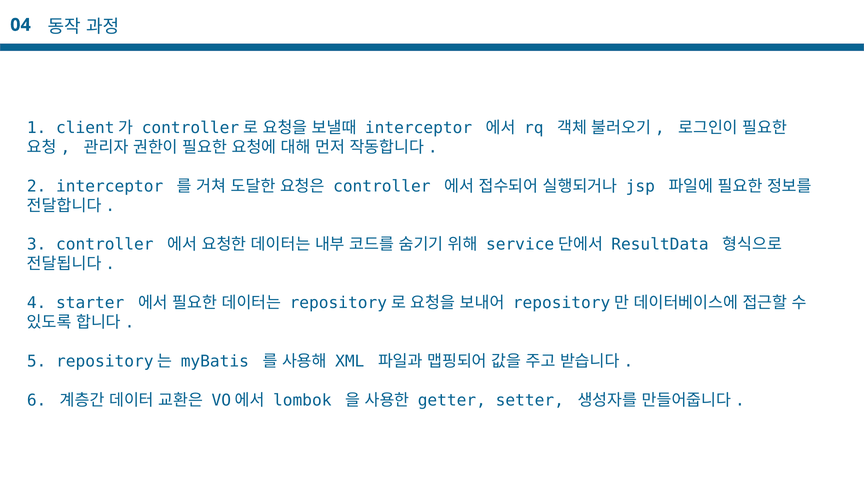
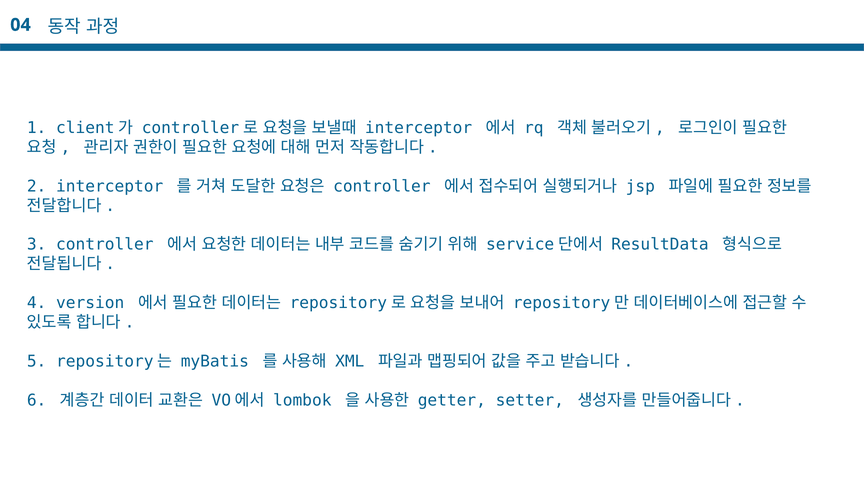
starter: starter -> version (90, 303)
